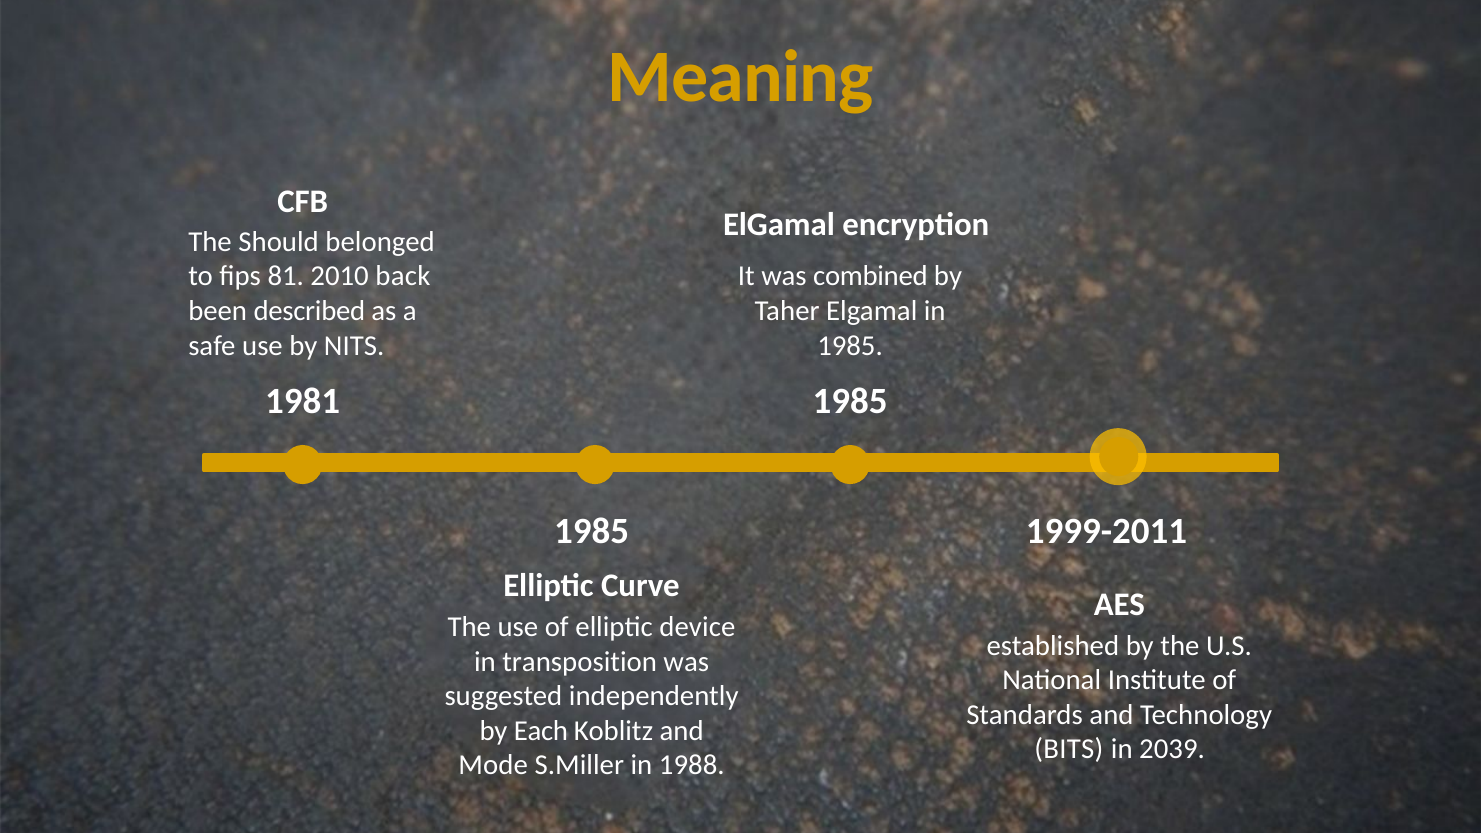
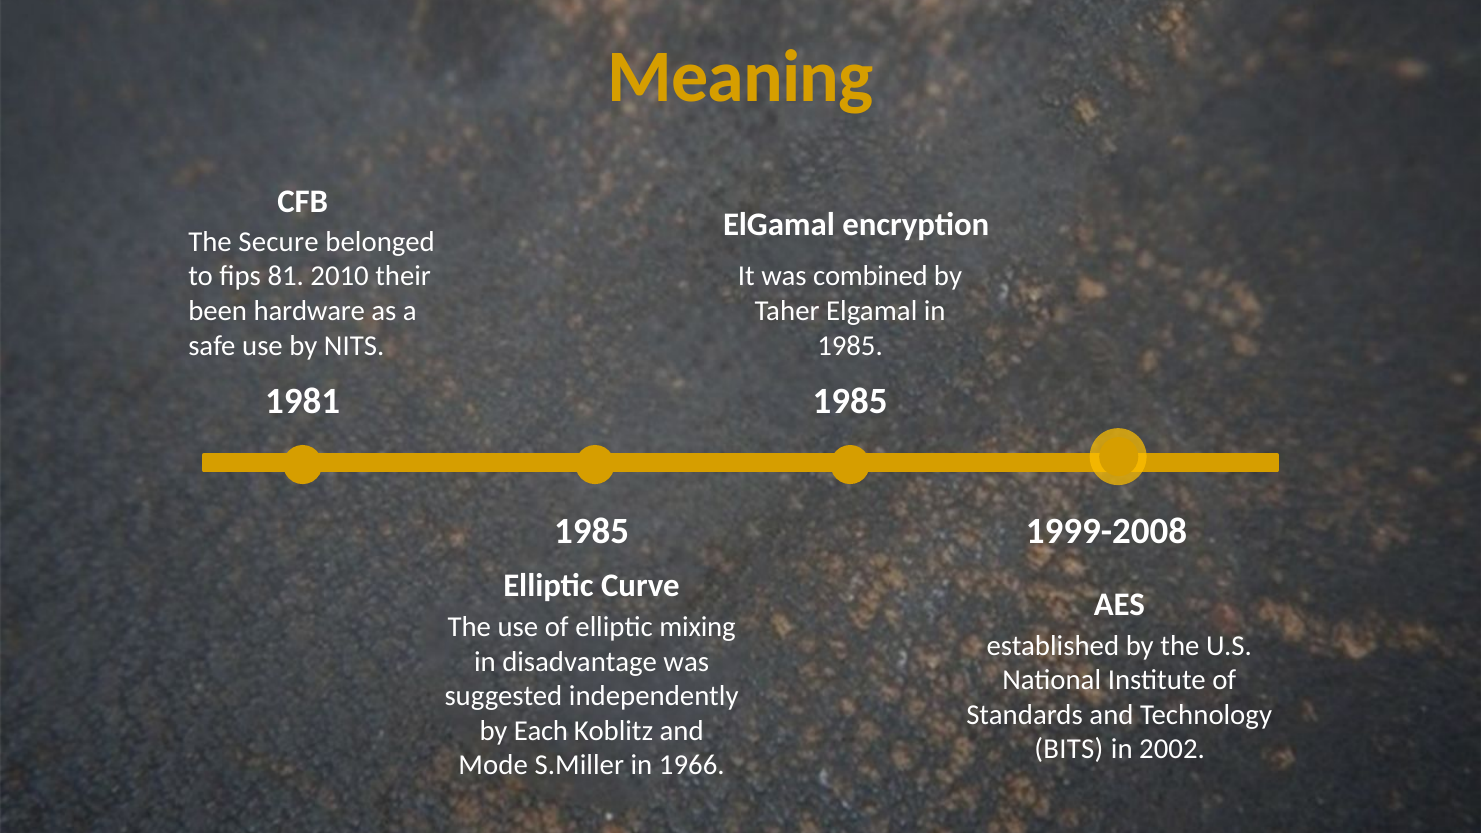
Should: Should -> Secure (279, 242)
back: back -> their (403, 276)
described: described -> hardware (309, 311)
1999-2011: 1999-2011 -> 1999-2008 (1107, 531)
device: device -> mixing (697, 627)
transposition: transposition -> disadvantage (580, 662)
2039: 2039 -> 2002 (1172, 749)
1988: 1988 -> 1966 (692, 766)
